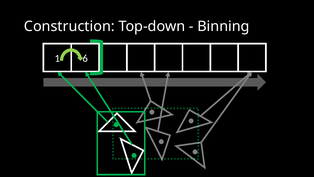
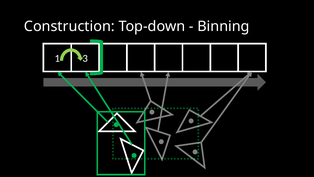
6: 6 -> 3 (85, 58)
